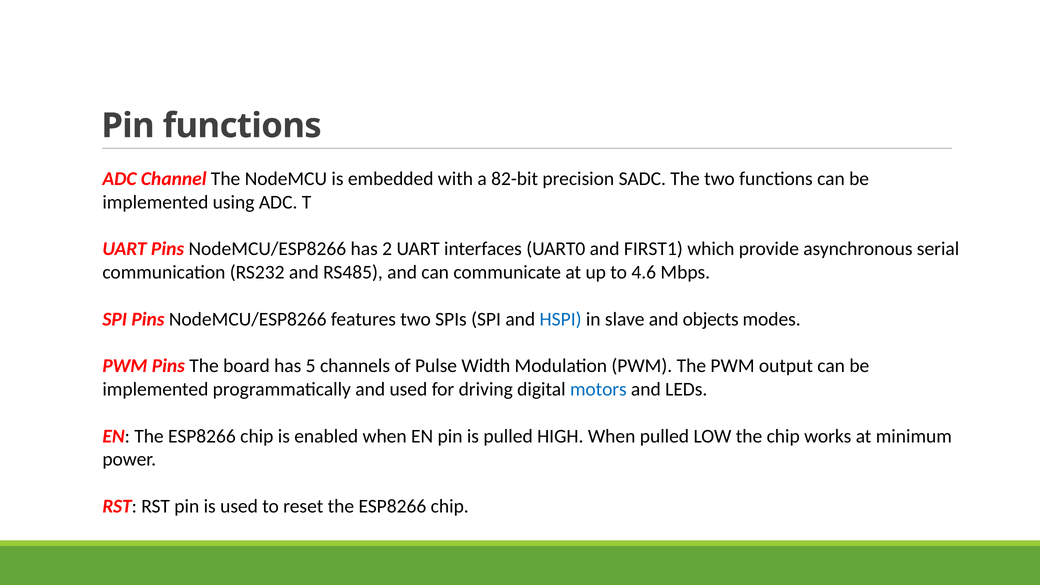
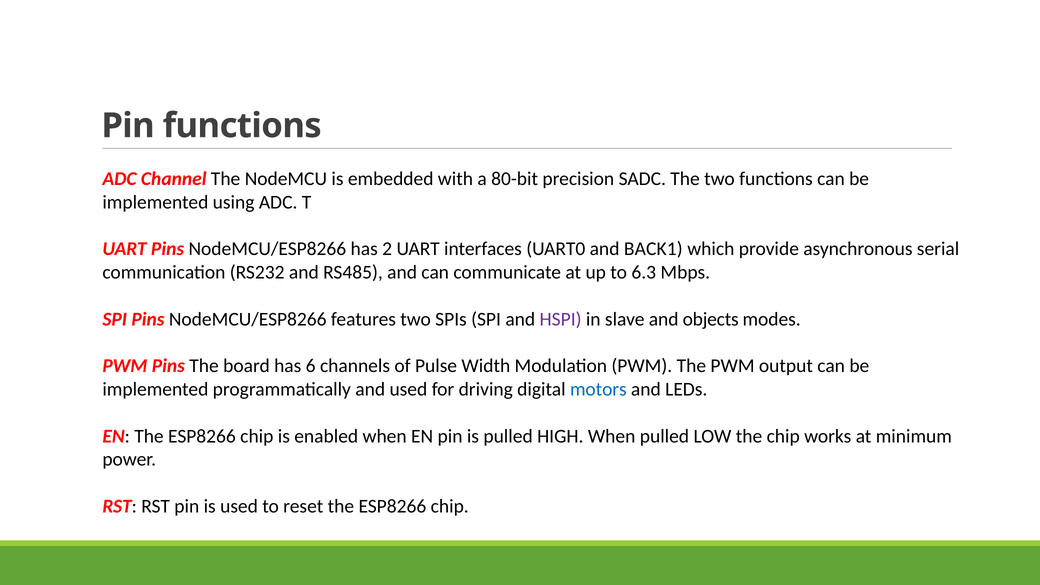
82-bit: 82-bit -> 80-bit (515, 179)
FIRST1: FIRST1 -> BACK1 (653, 249)
4.6: 4.6 -> 6.3 (644, 272)
HSPI colour: blue -> purple (561, 319)
5: 5 -> 6 (311, 366)
